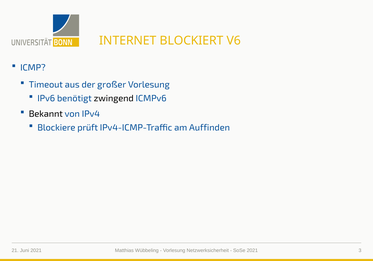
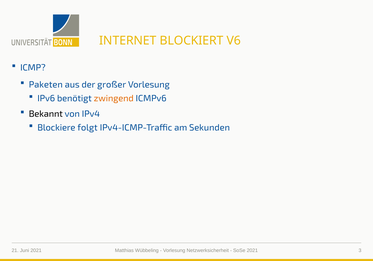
Timeout: Timeout -> Paketen (46, 85)
zwingend colour: black -> orange (114, 99)
prüft: prüft -> folgt (88, 128)
Auffinden: Auffinden -> Sekunden (210, 128)
